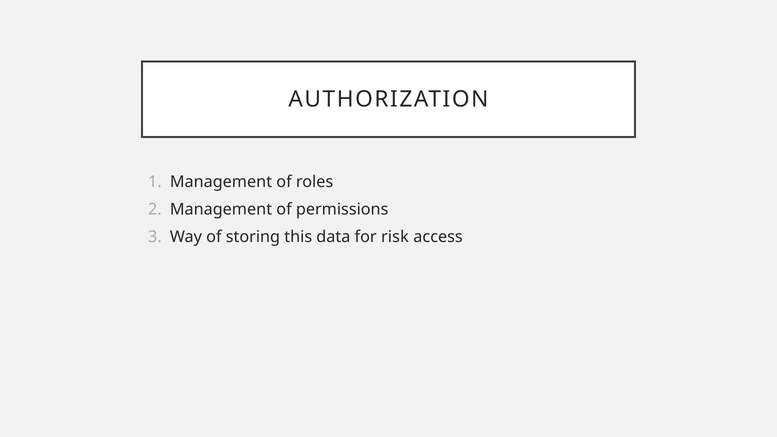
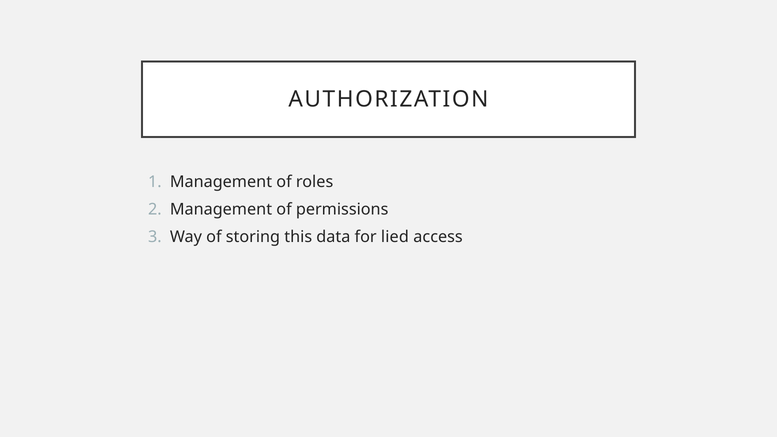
risk: risk -> lied (395, 237)
